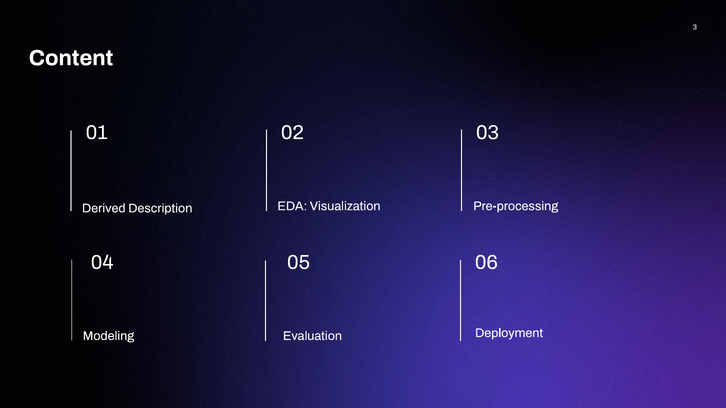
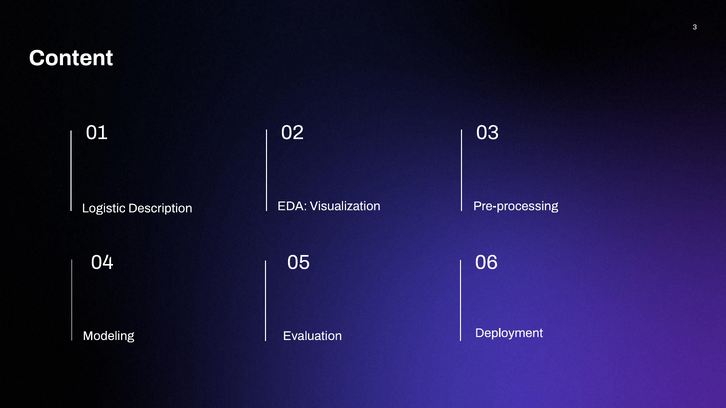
Derived: Derived -> Logistic (104, 208)
